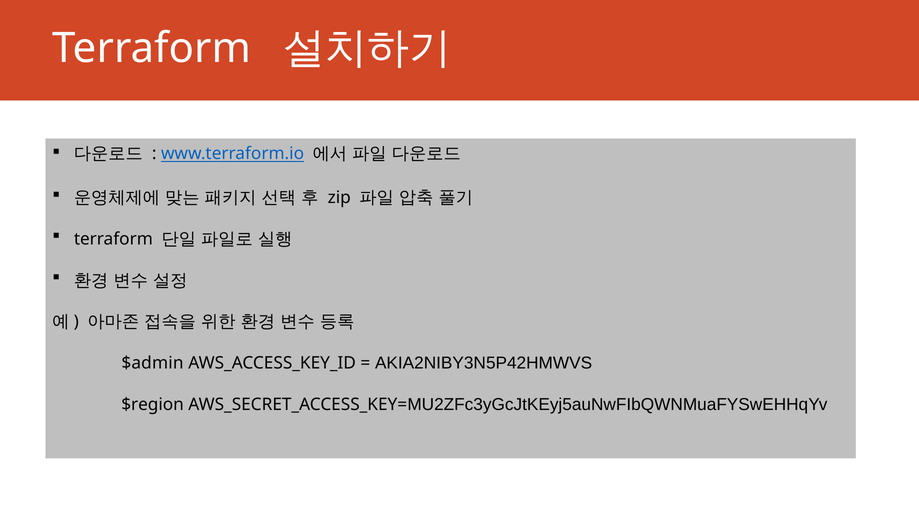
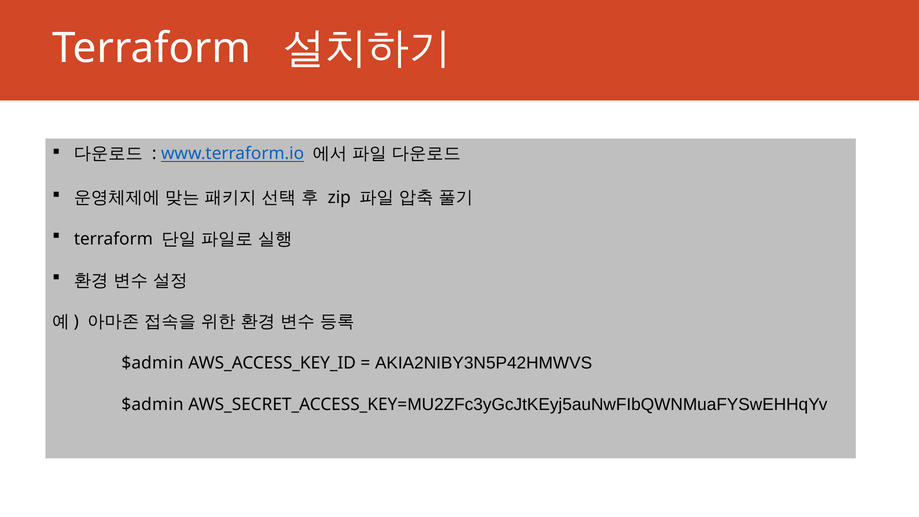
$region: $region -> $admin (152, 404)
